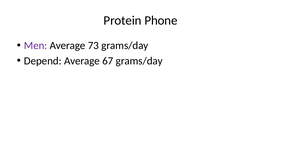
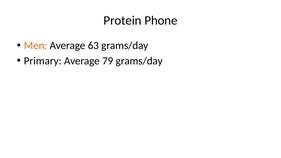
Men colour: purple -> orange (36, 46)
73: 73 -> 63 (93, 46)
Depend: Depend -> Primary (43, 61)
67: 67 -> 79 (108, 61)
